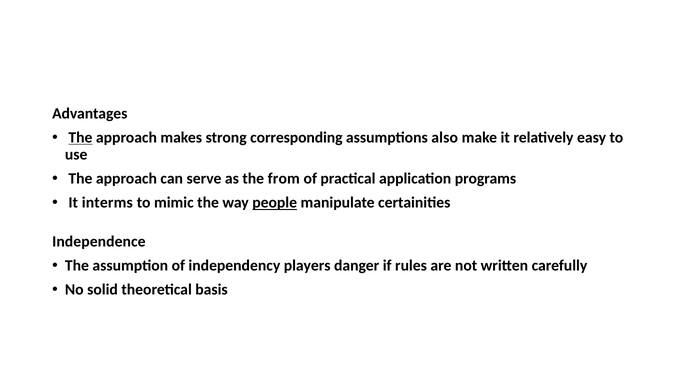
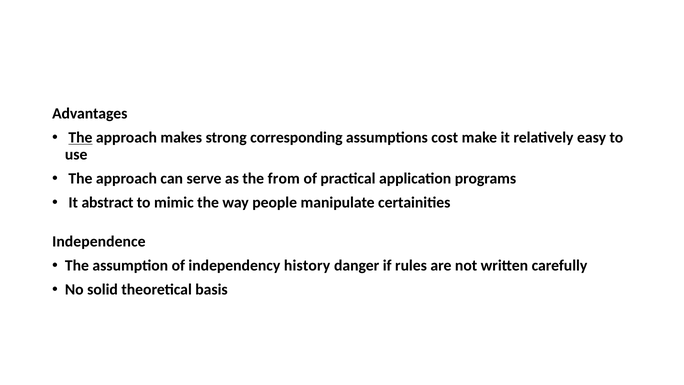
also: also -> cost (445, 137)
interms: interms -> abstract (107, 202)
people underline: present -> none (275, 202)
players: players -> history (307, 265)
